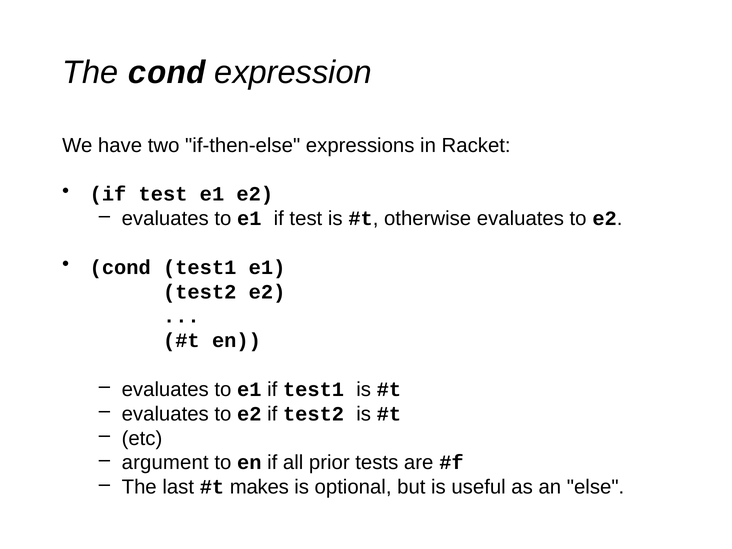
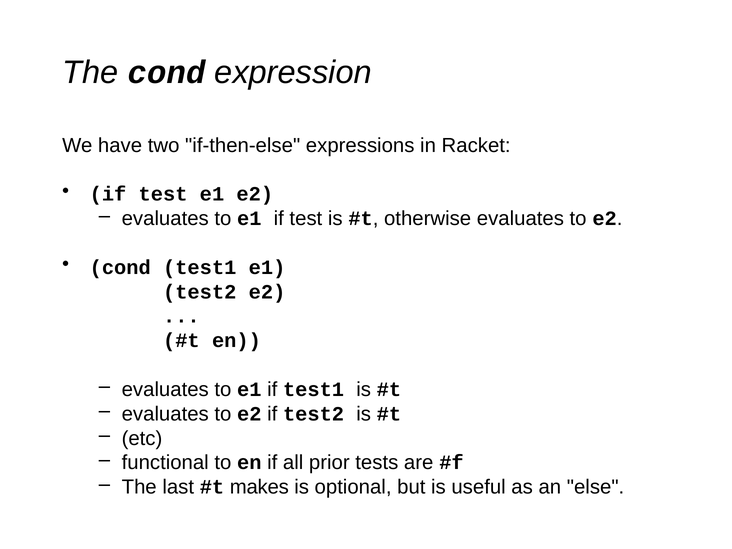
argument: argument -> functional (165, 463)
